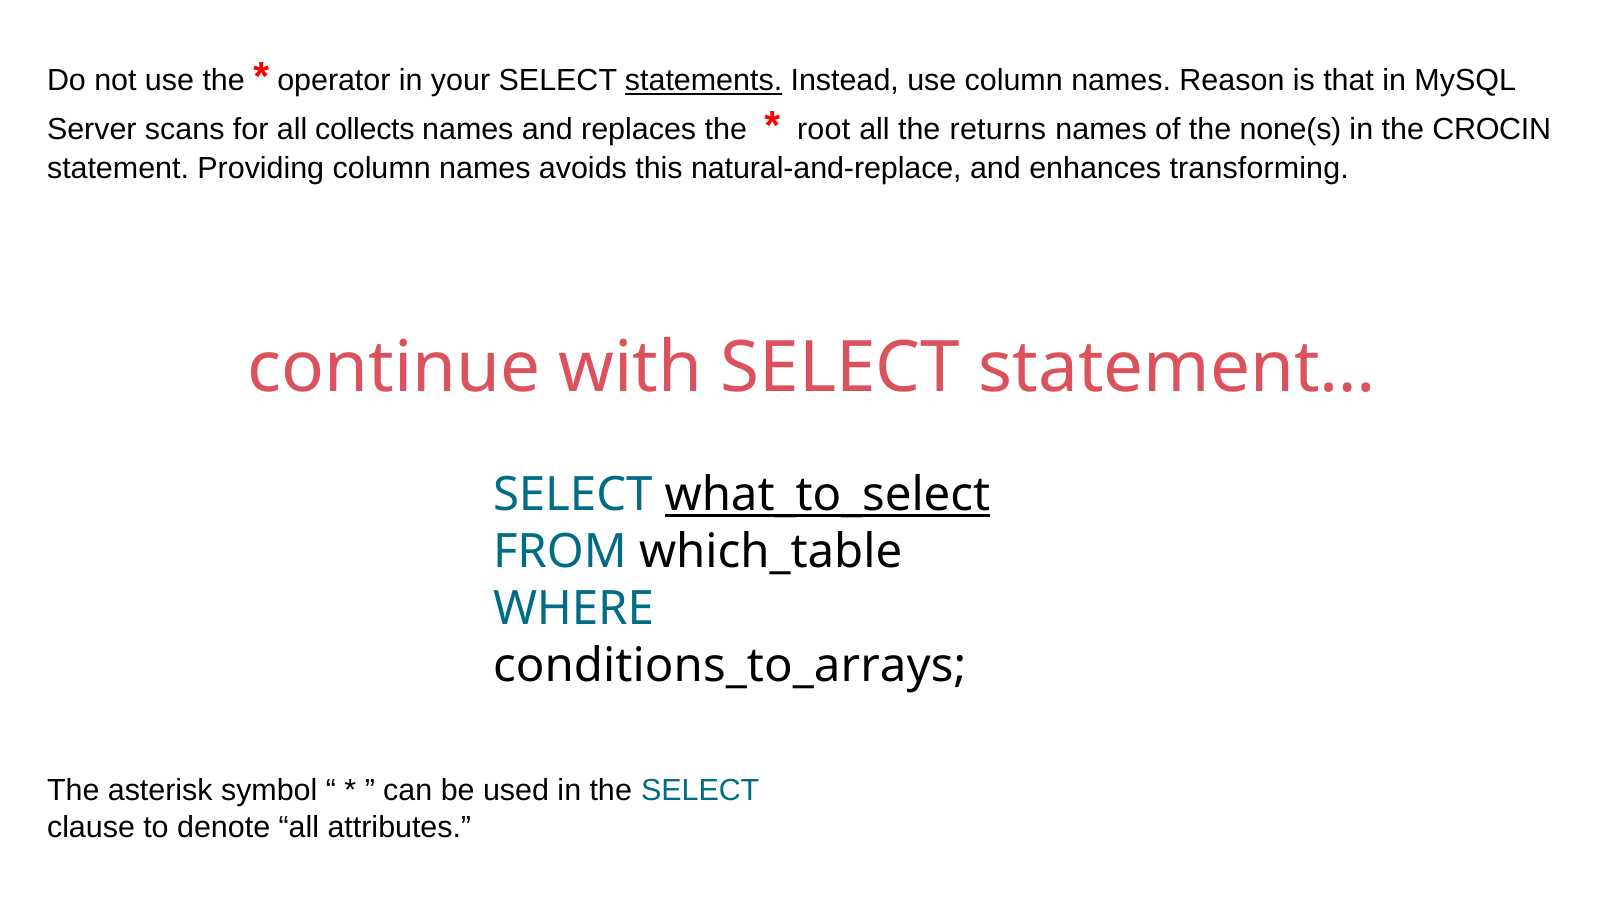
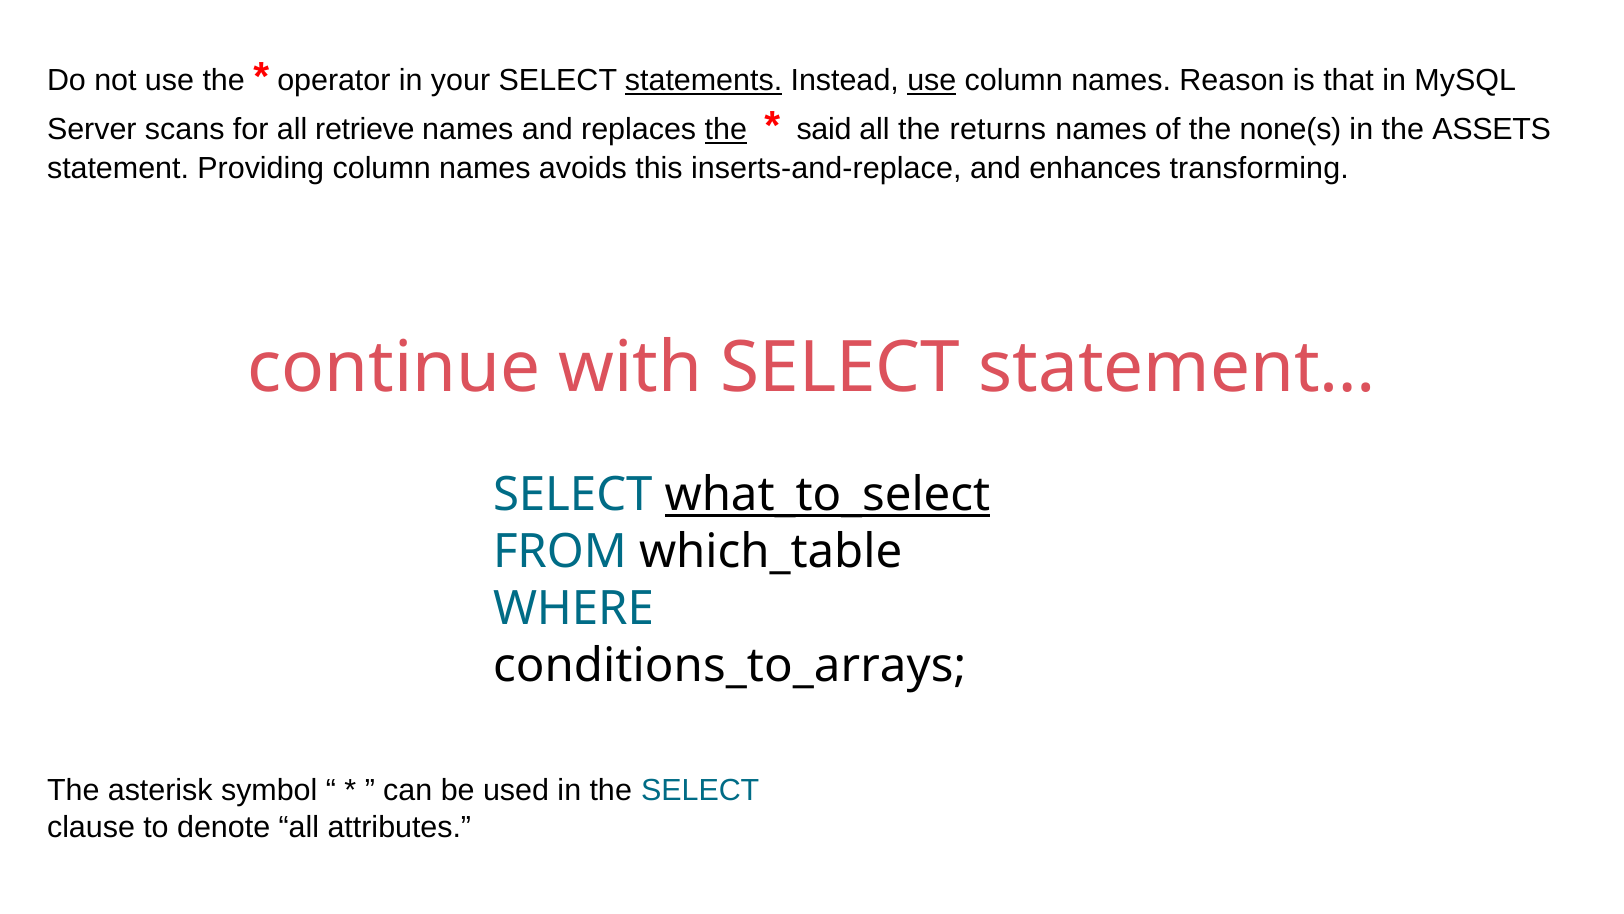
use underline: none -> present (932, 81)
collects: collects -> retrieve (365, 130)
the underline: none -> present (726, 130)
root: root -> said (824, 130)
CROCIN: CROCIN -> ASSETS (1492, 130)
natural-and-replace: natural-and-replace -> inserts-and-replace (826, 168)
